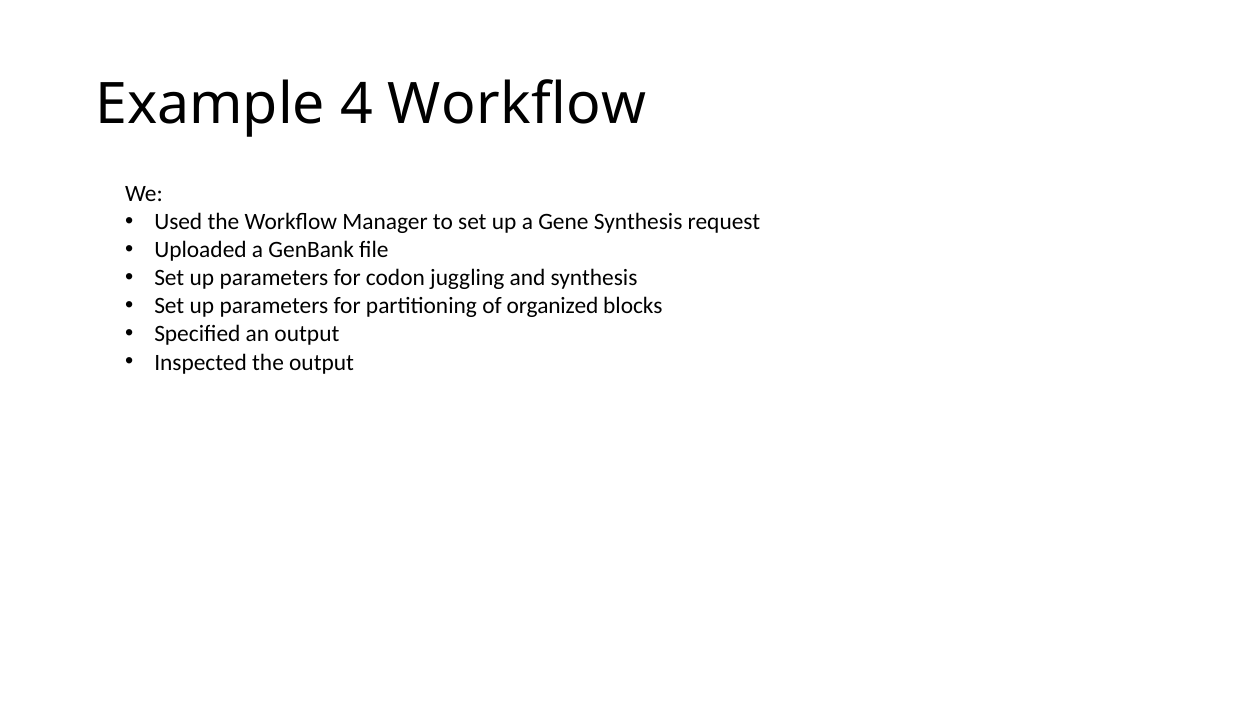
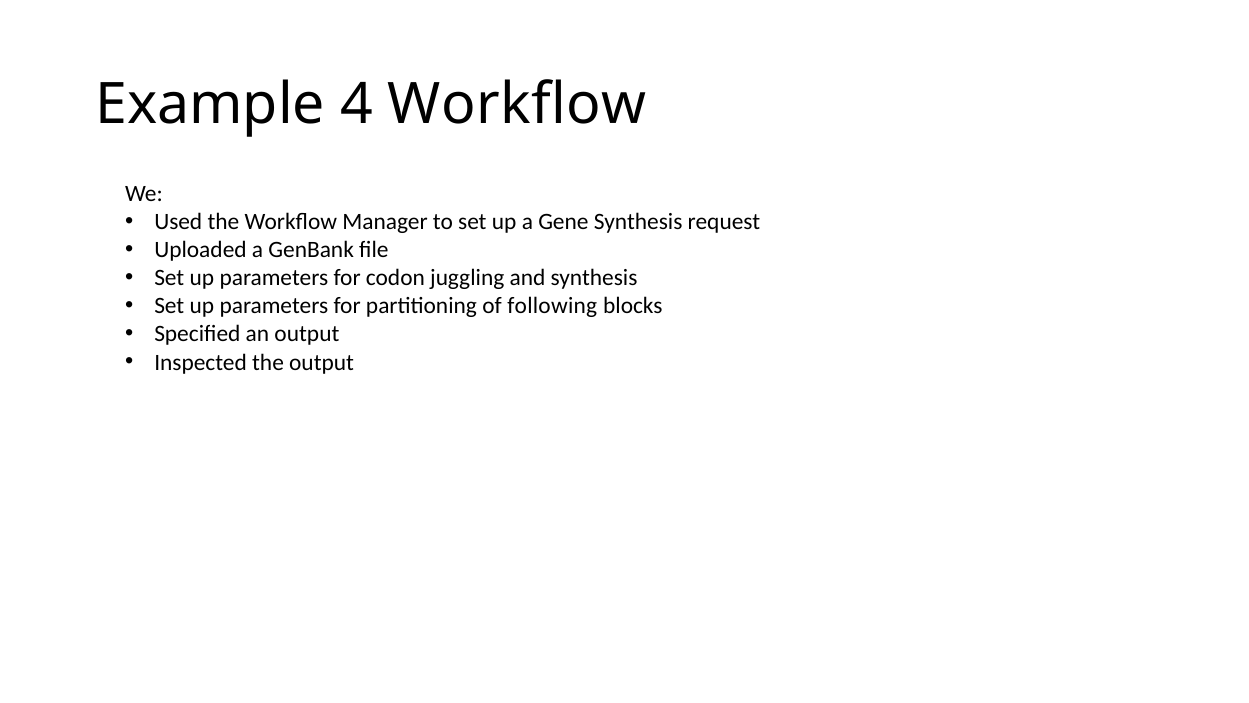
organized: organized -> following (552, 306)
